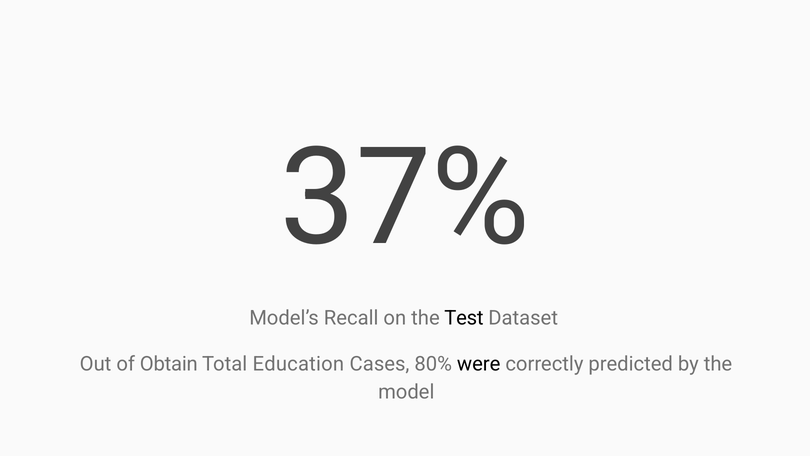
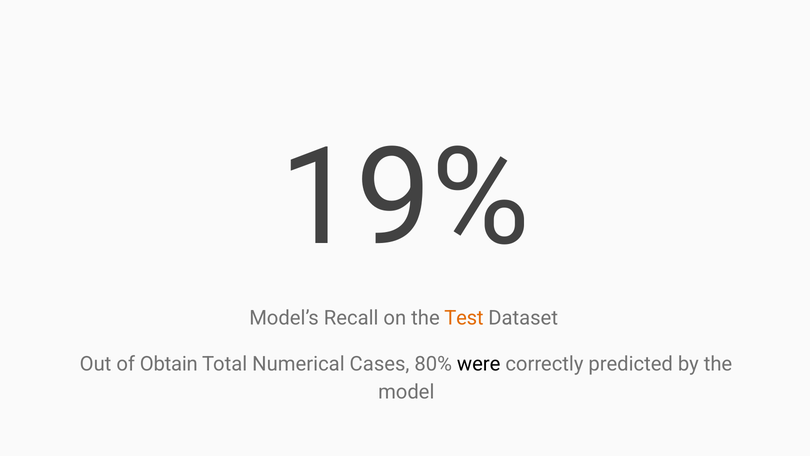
37%: 37% -> 19% (405, 198)
Test colour: black -> orange (464, 318)
Education: Education -> Numerical (298, 364)
